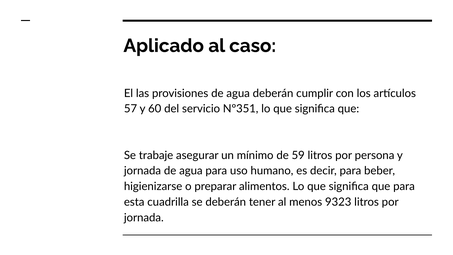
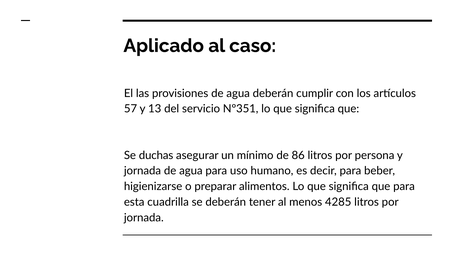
60: 60 -> 13 (155, 109)
trabaje: trabaje -> duchas (156, 155)
59: 59 -> 86 (298, 155)
9323: 9323 -> 4285 (338, 202)
